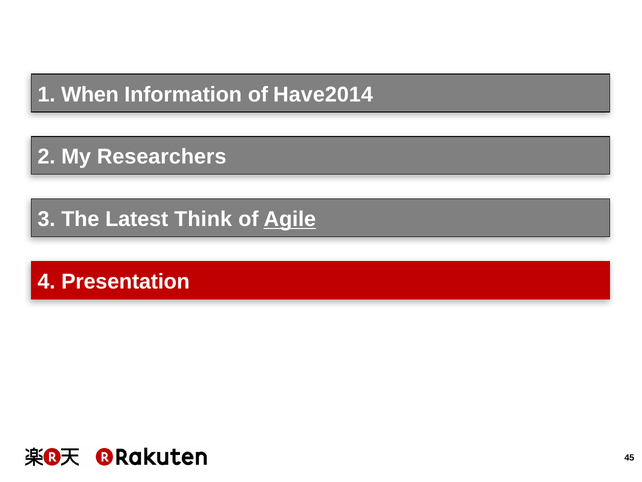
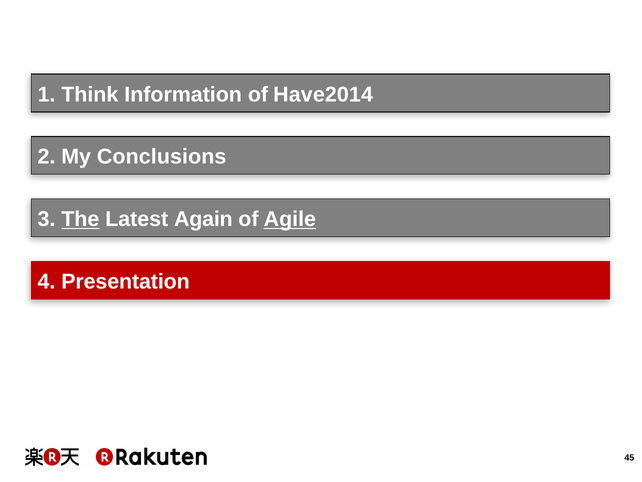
When: When -> Think (90, 94)
Researchers: Researchers -> Conclusions (162, 157)
The underline: none -> present (80, 219)
Think: Think -> Again (203, 219)
